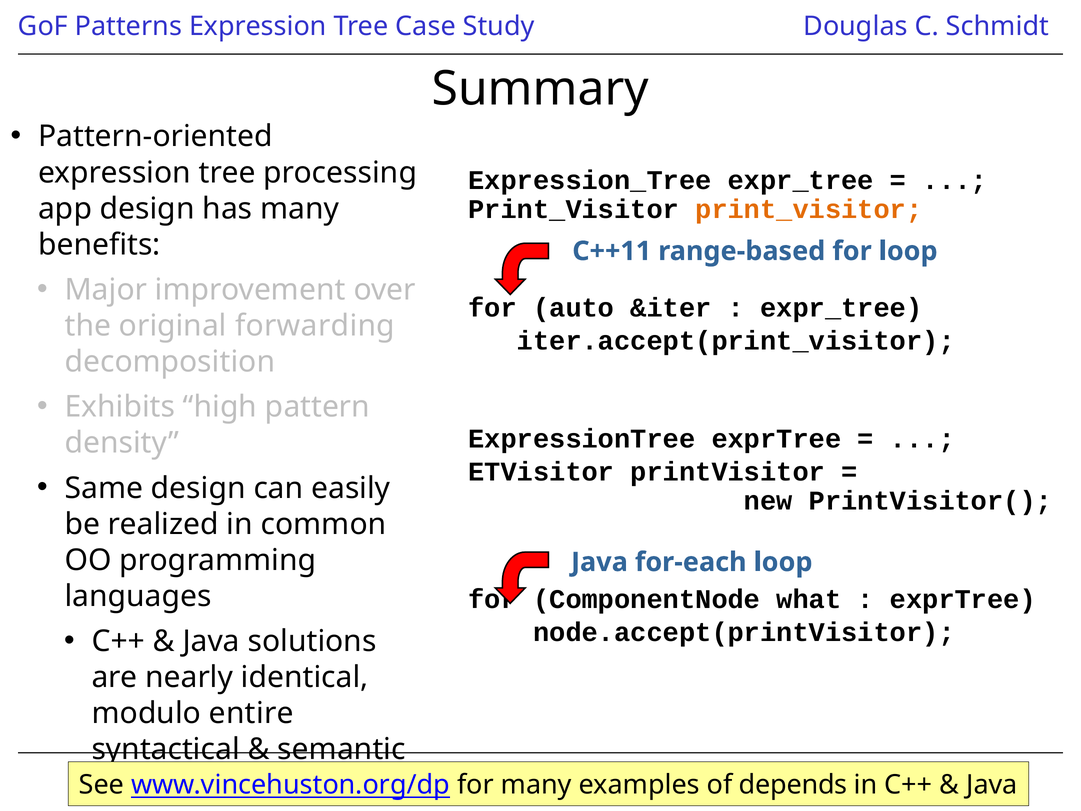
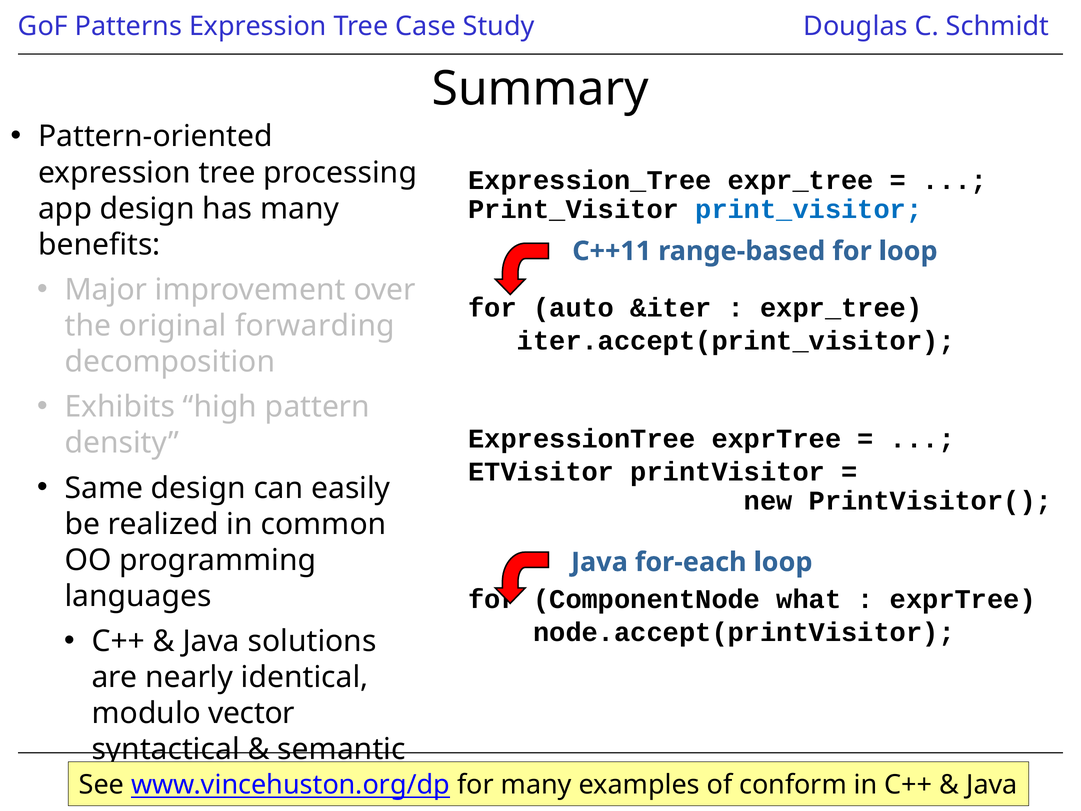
print_visitor colour: orange -> blue (809, 209)
entire: entire -> vector (252, 713)
depends: depends -> conform (793, 785)
